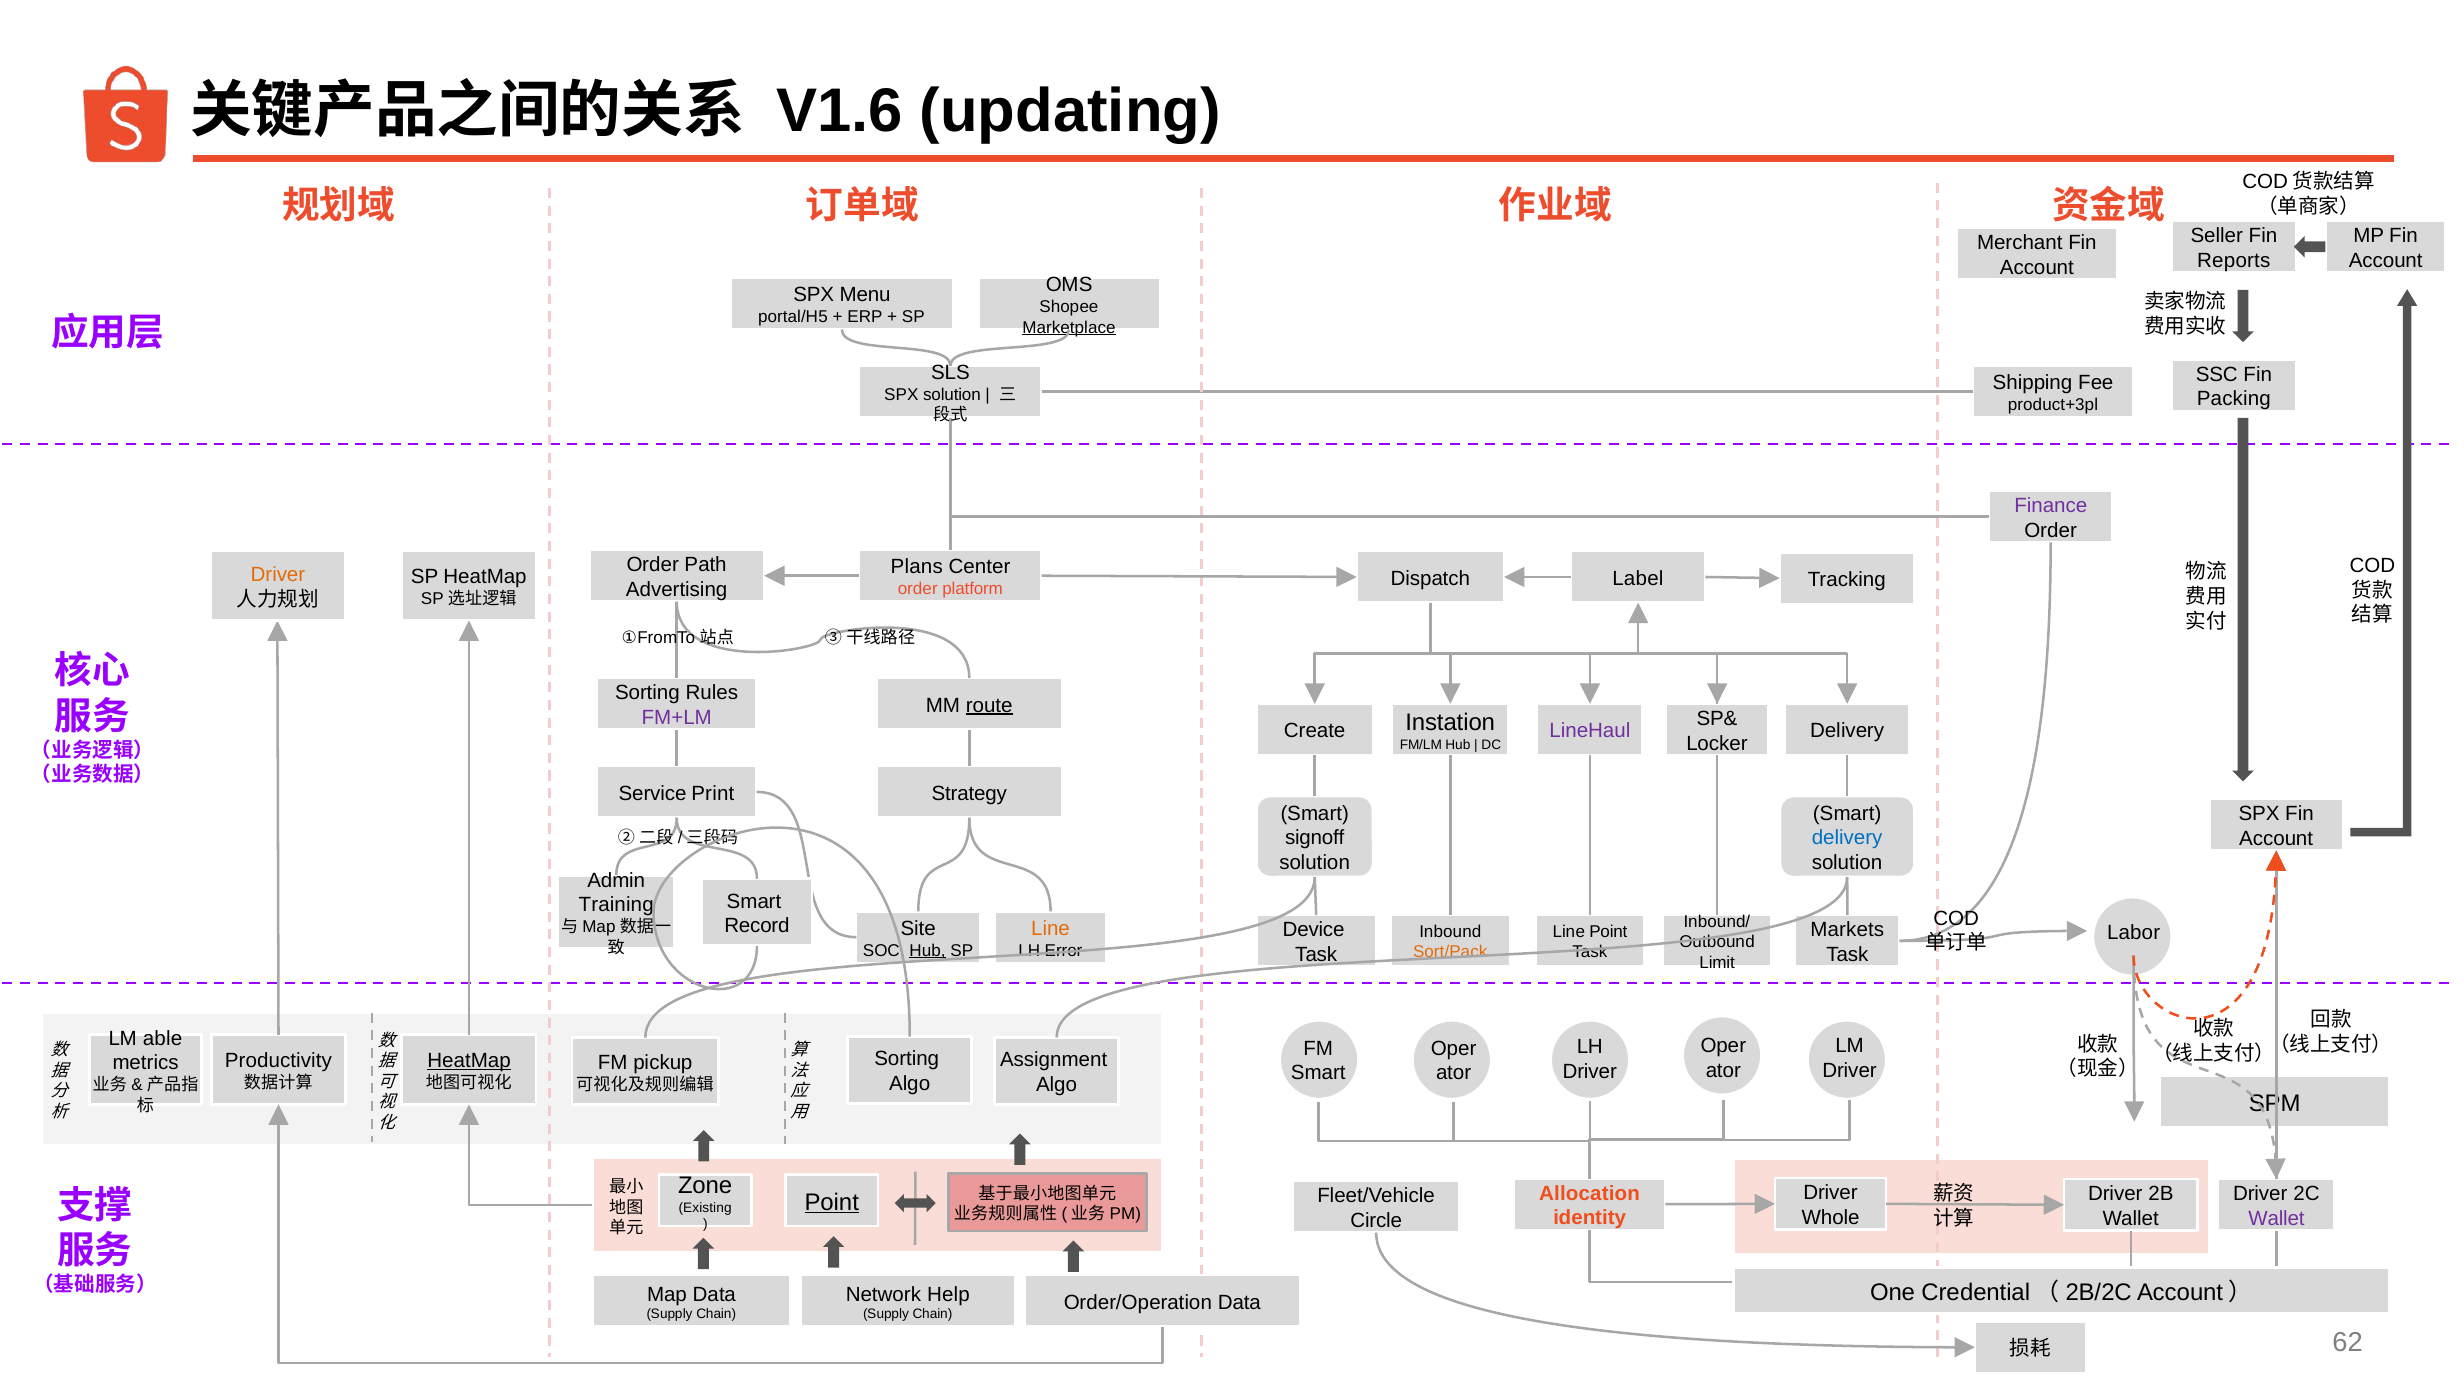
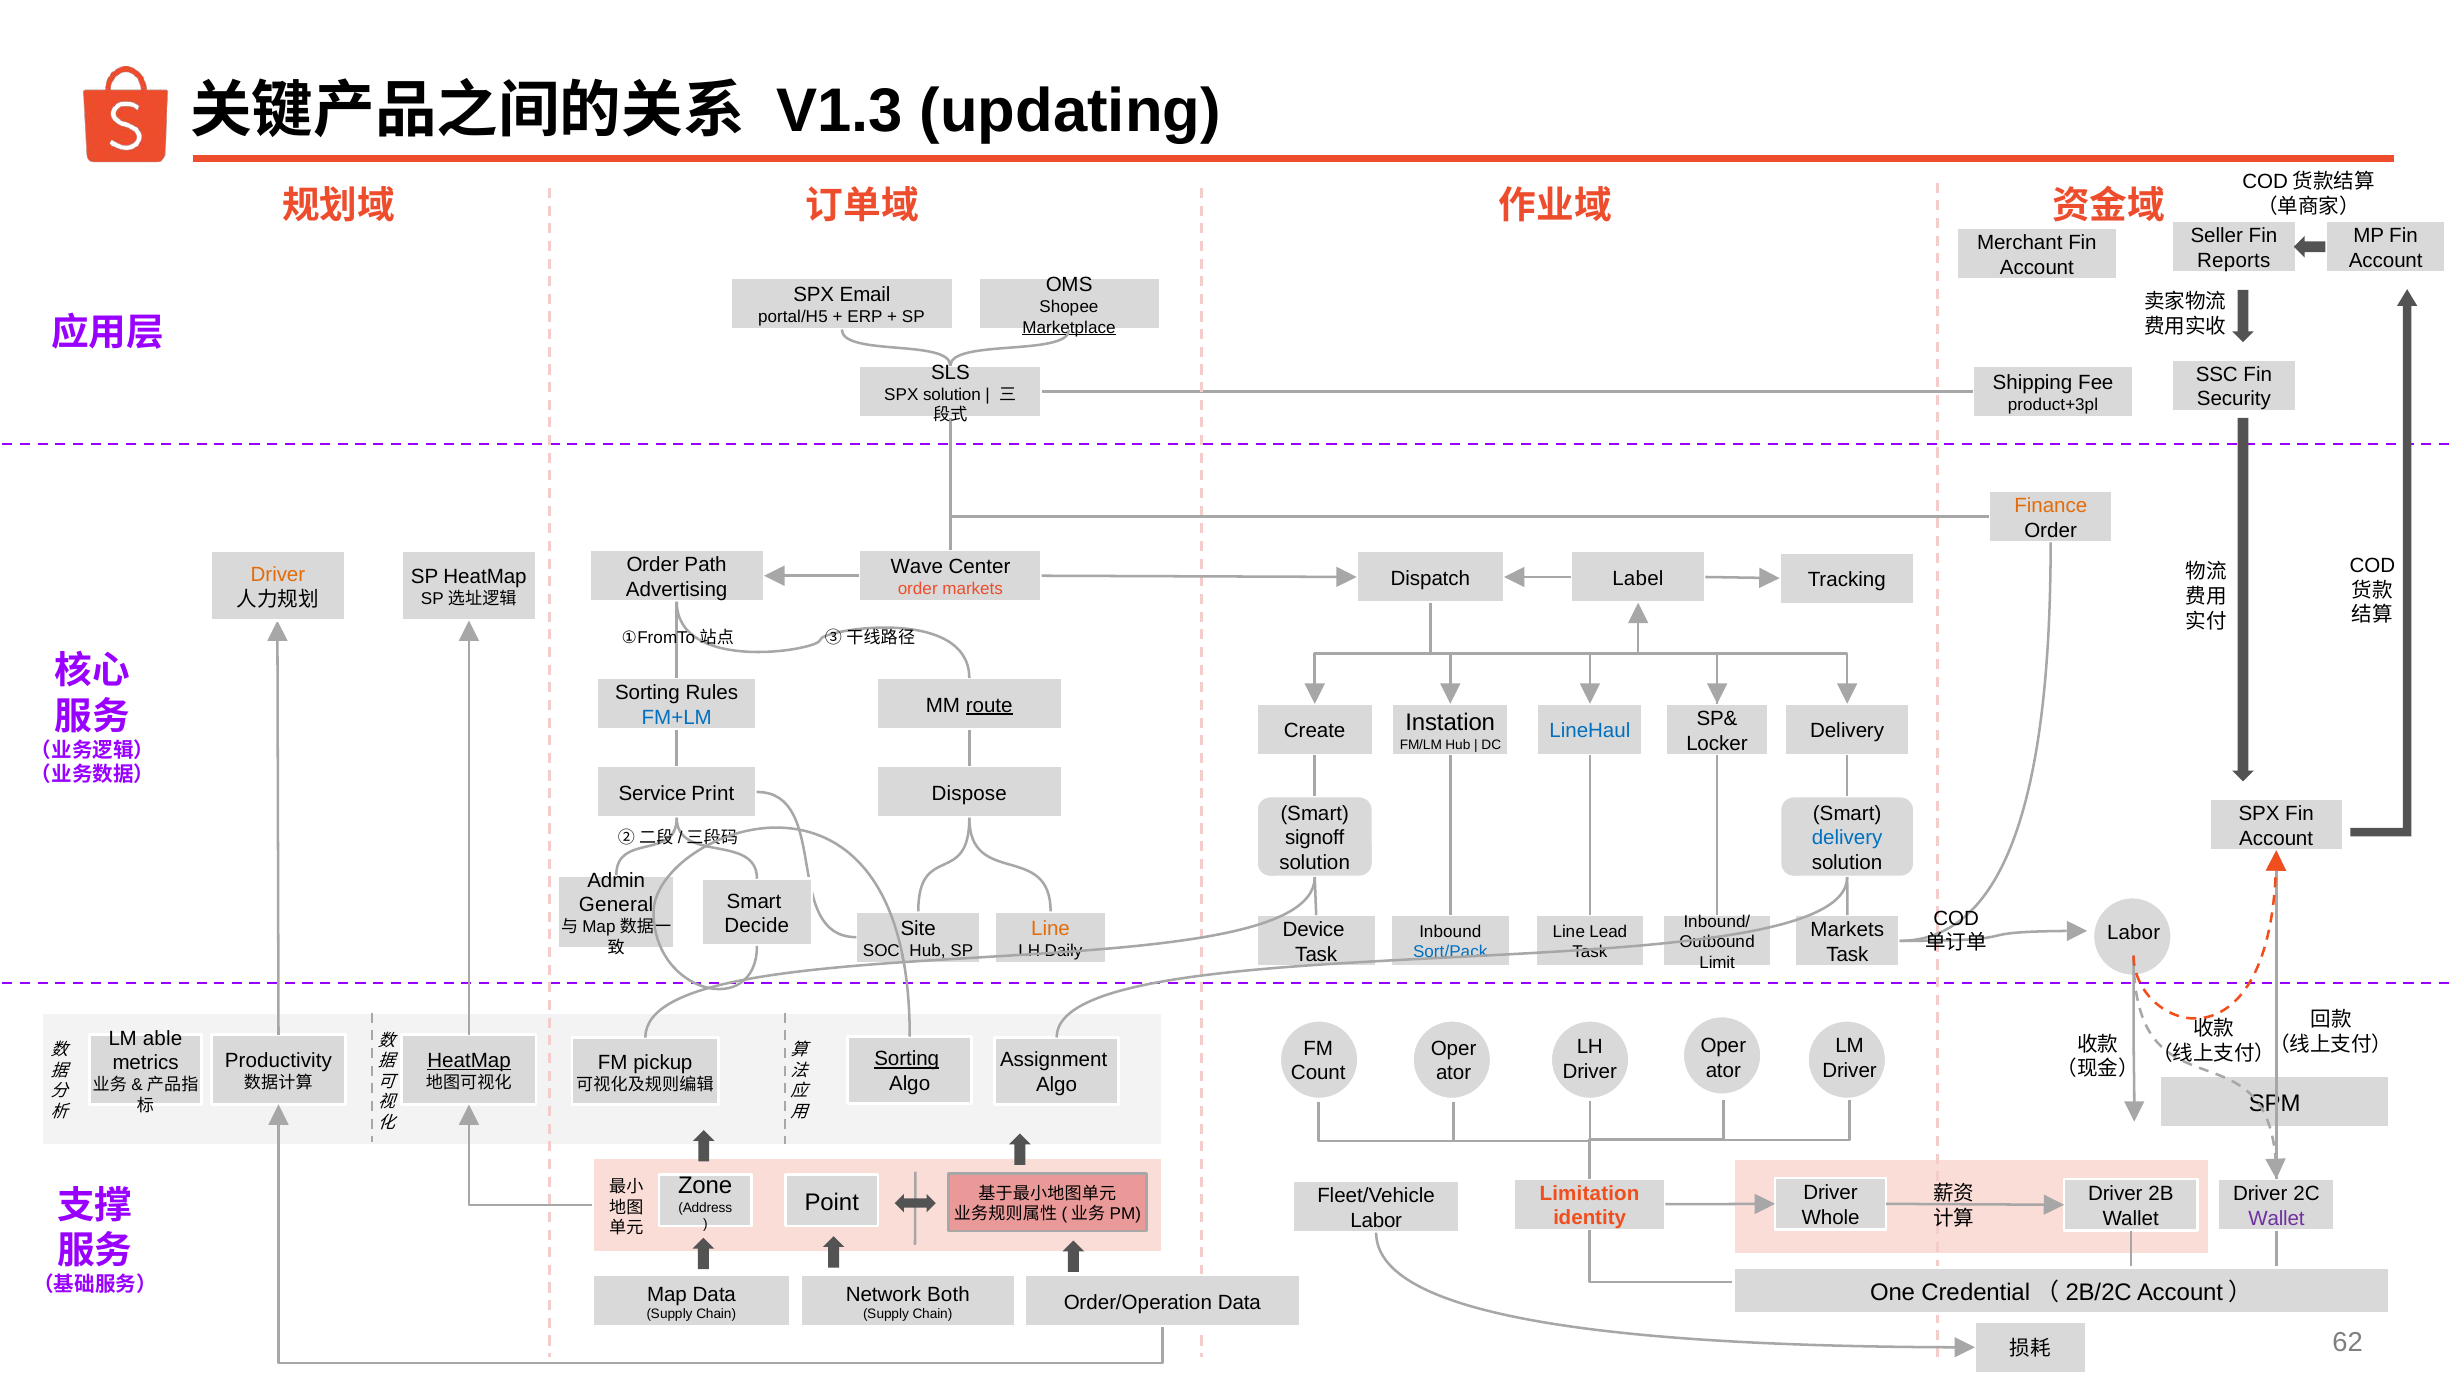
V1.6: V1.6 -> V1.3 (840, 112)
Menu: Menu -> Email (865, 295)
Packing: Packing -> Security (2234, 399)
Finance colour: purple -> orange (2051, 506)
Plans: Plans -> Wave (917, 567)
order platform: platform -> markets (973, 589)
FM+LM colour: purple -> blue (677, 718)
LineHaul colour: purple -> blue (1590, 731)
Strategy: Strategy -> Dispose (969, 793)
Training: Training -> General (616, 905)
Record: Record -> Decide (757, 926)
Line Point: Point -> Lead (1608, 932)
Hub underline: present -> none (928, 951)
Error: Error -> Daily (1064, 951)
Sort/Pack colour: orange -> blue (1450, 952)
Sorting underline: none -> present (907, 1059)
Smart: Smart -> Count (1318, 1073)
Allocation: Allocation -> Limitation (1590, 1193)
Point underline: present -> none (832, 1202)
Existing: Existing -> Address (705, 1208)
Circle: Circle -> Labor (1376, 1221)
Help: Help -> Both (948, 1294)
